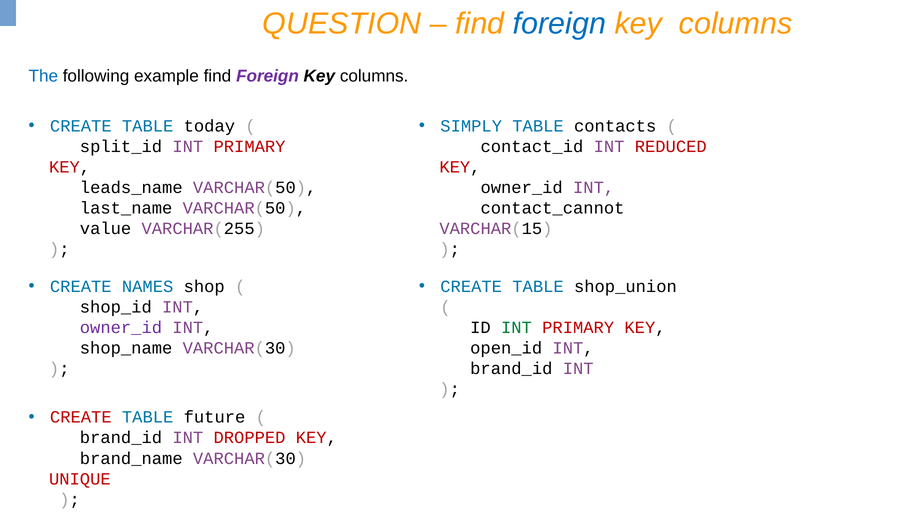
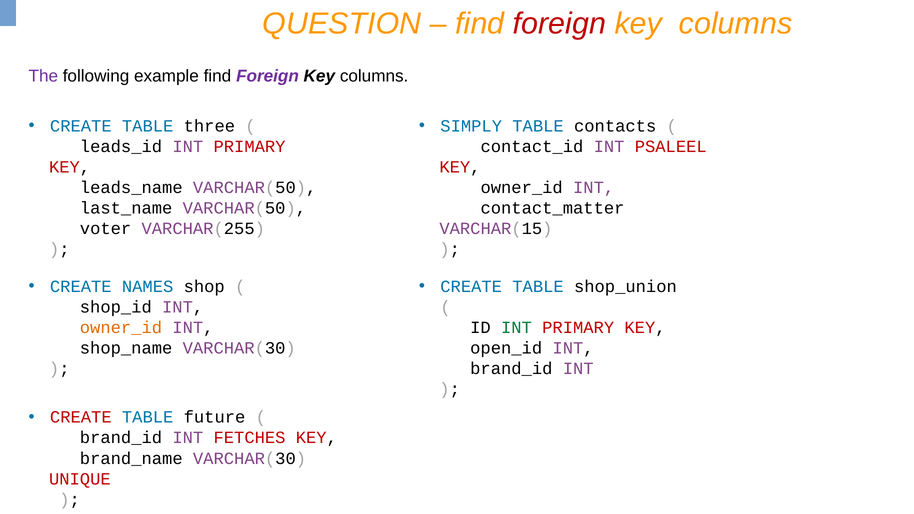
foreign colour: blue -> red (559, 24)
The colour: blue -> purple (43, 76)
today: today -> three (209, 126)
split_id: split_id -> leads_id (121, 146)
REDUCED: REDUCED -> PSALEEL (671, 146)
contact_cannot: contact_cannot -> contact_matter (552, 208)
value: value -> voter (106, 229)
owner_id colour: purple -> orange (121, 328)
DROPPED: DROPPED -> FETCHES (250, 438)
